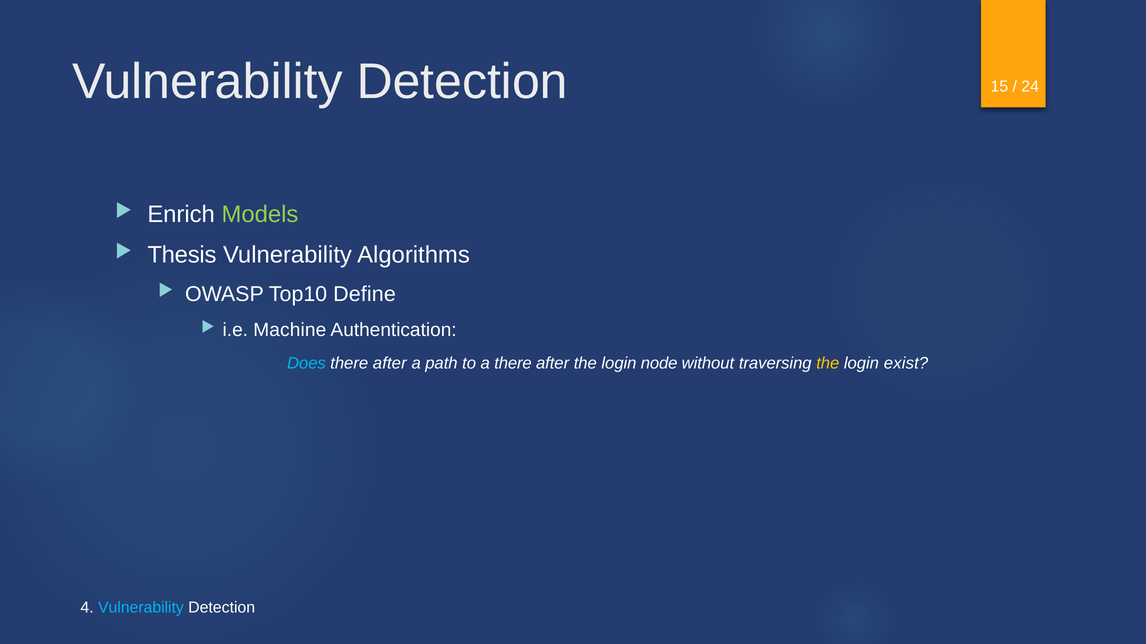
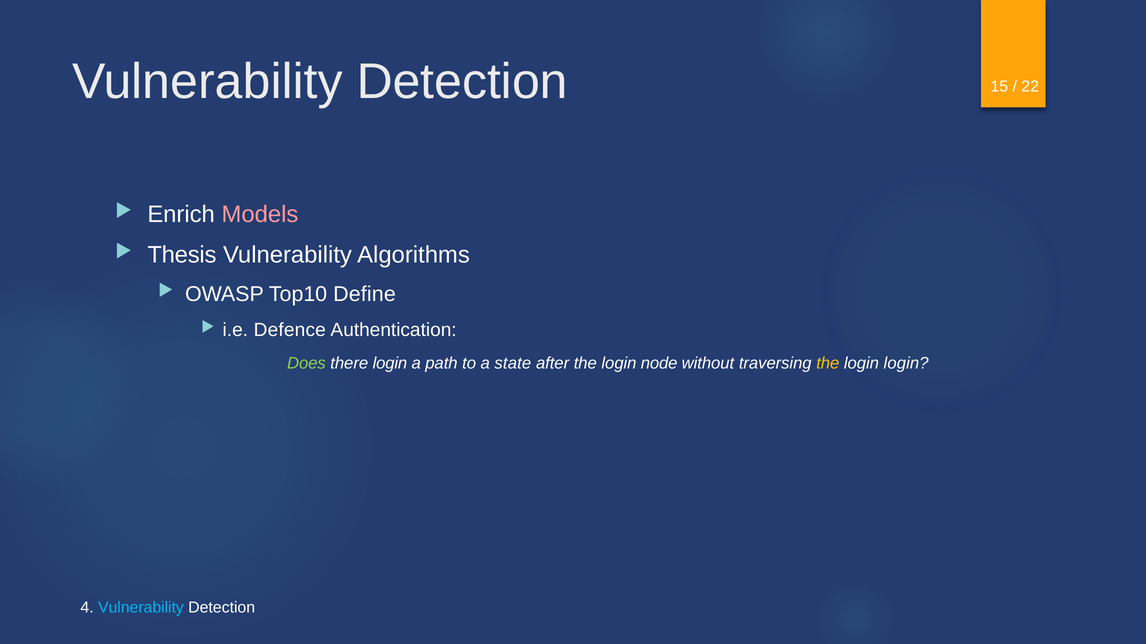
24: 24 -> 22 (1030, 87)
Models colour: light green -> pink (260, 215)
Machine: Machine -> Defence (290, 330)
Does colour: light blue -> light green (306, 364)
after: after -> login (390, 364)
a there: there -> state (513, 364)
login exist: exist -> login (906, 364)
